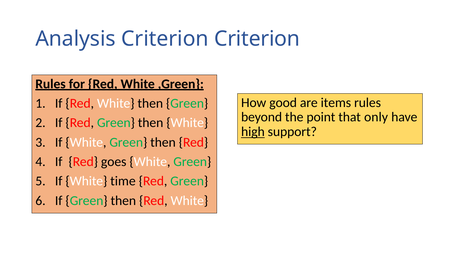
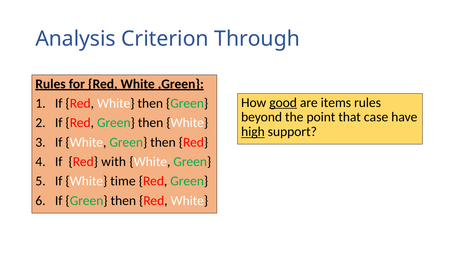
Criterion Criterion: Criterion -> Through (257, 39)
good underline: none -> present (283, 103)
only: only -> case (376, 117)
goes: goes -> with (114, 162)
